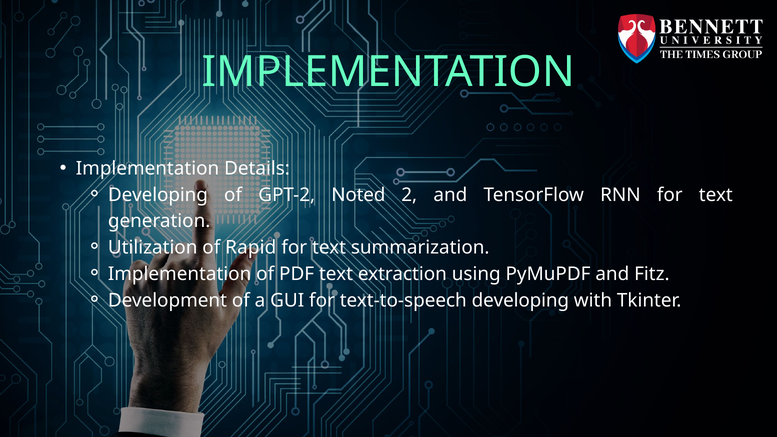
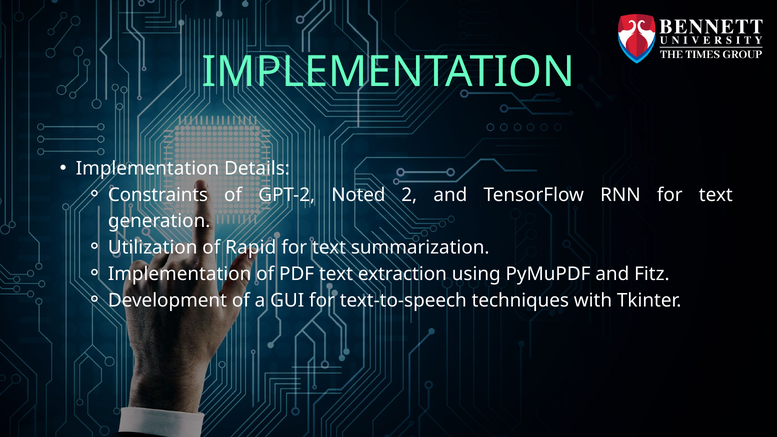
Developing: Developing -> Constraints (158, 195)
text-to-speech developing: developing -> techniques (520, 301)
